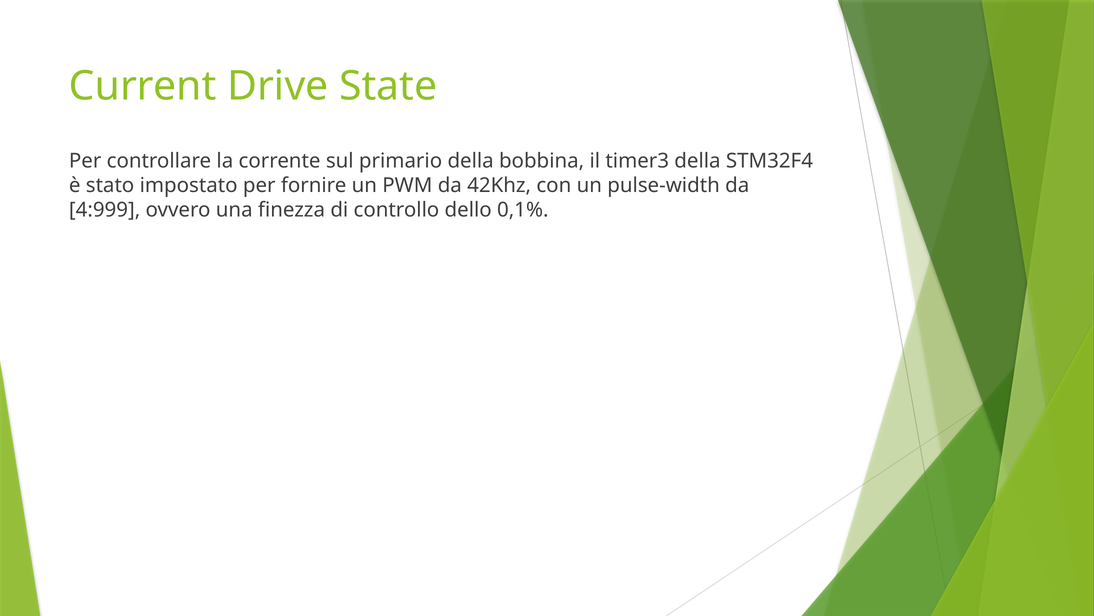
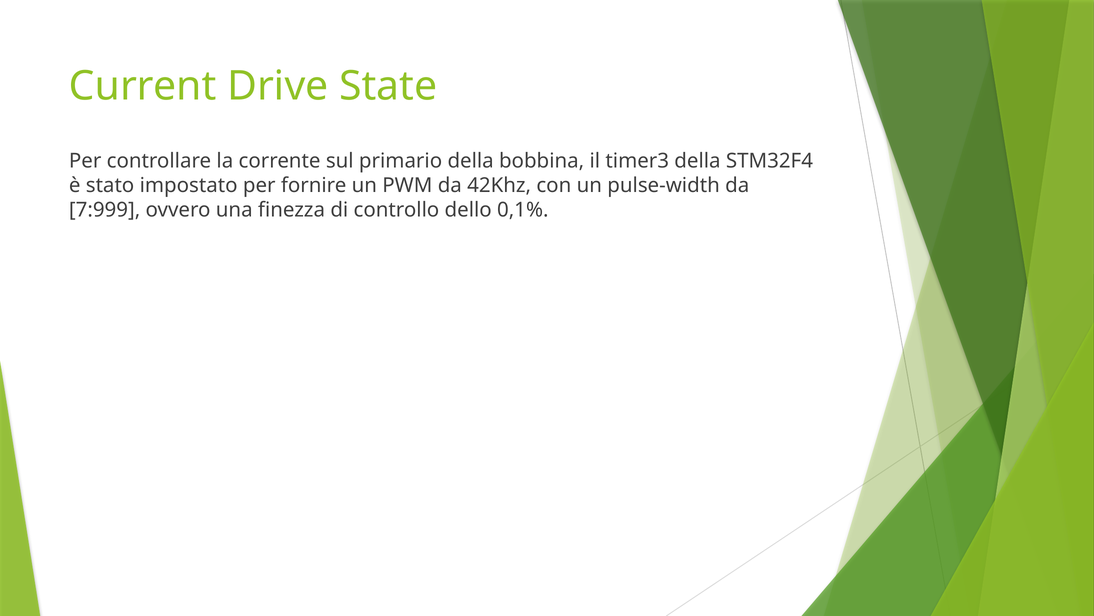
4:999: 4:999 -> 7:999 (105, 210)
